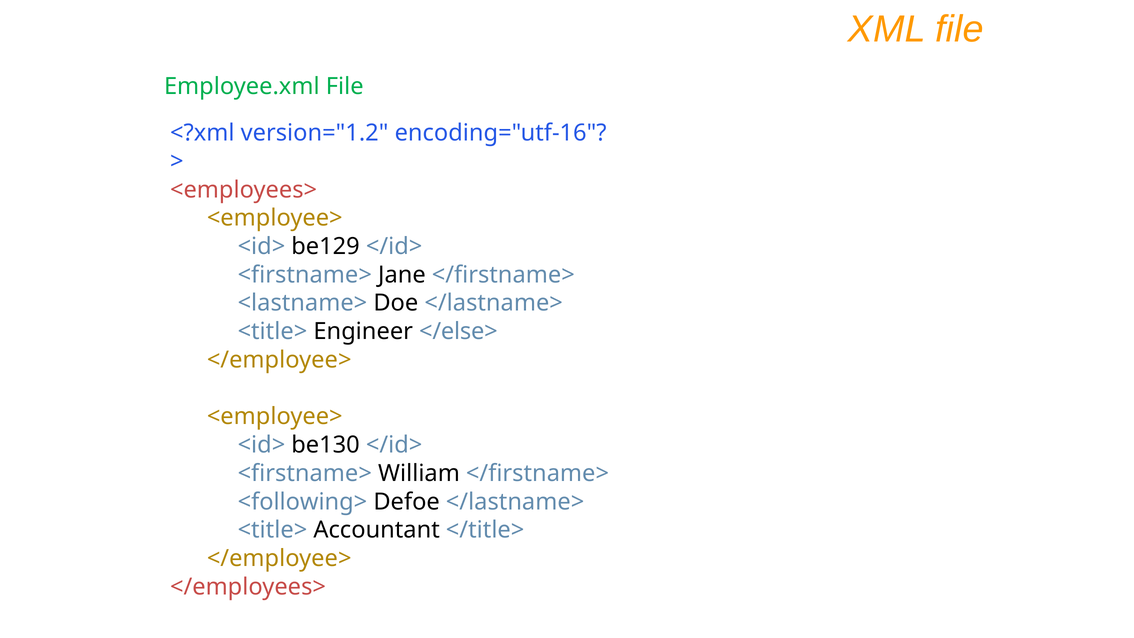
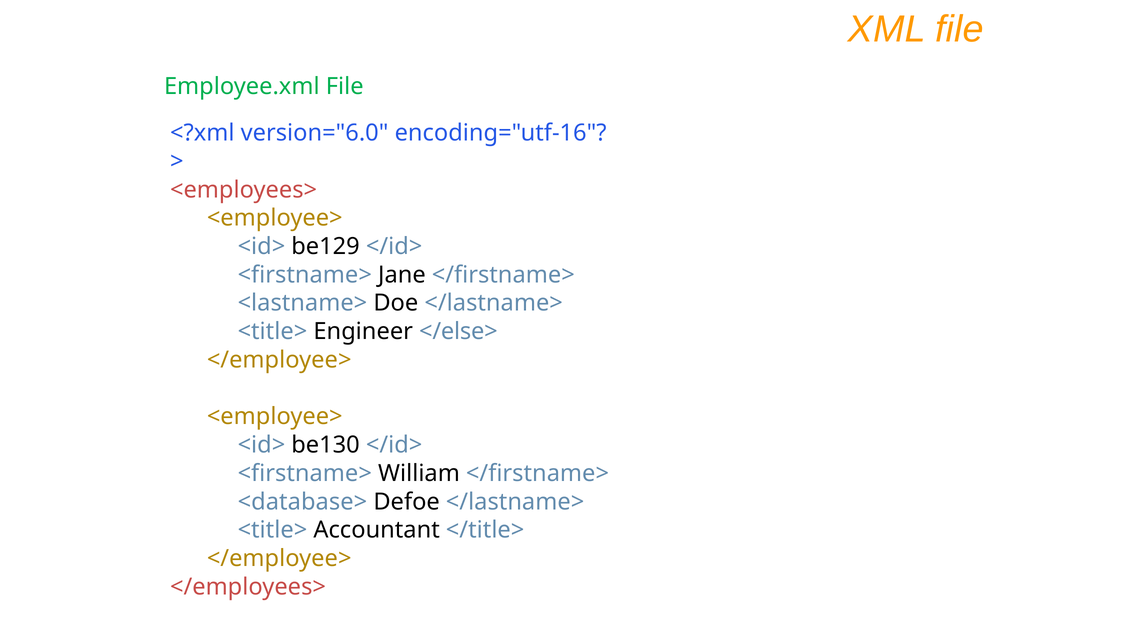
version="1.2: version="1.2 -> version="6.0 (315, 133)
<following>: <following> -> <database> (302, 502)
